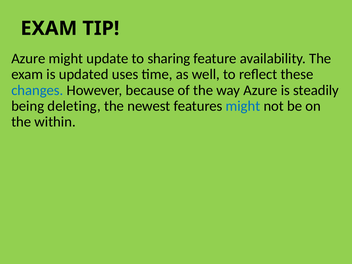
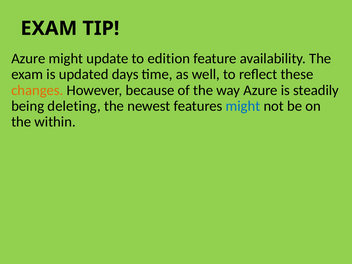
sharing: sharing -> edition (169, 59)
uses: uses -> days (125, 74)
changes colour: blue -> orange (37, 90)
